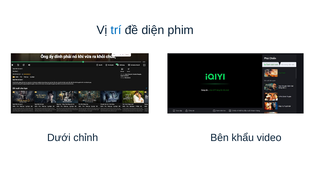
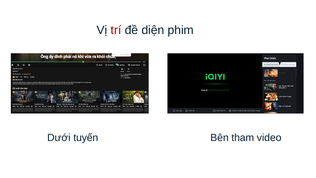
trí colour: blue -> red (116, 30)
chỉnh: chỉnh -> tuyến (86, 138)
khẩu: khẩu -> tham (243, 138)
